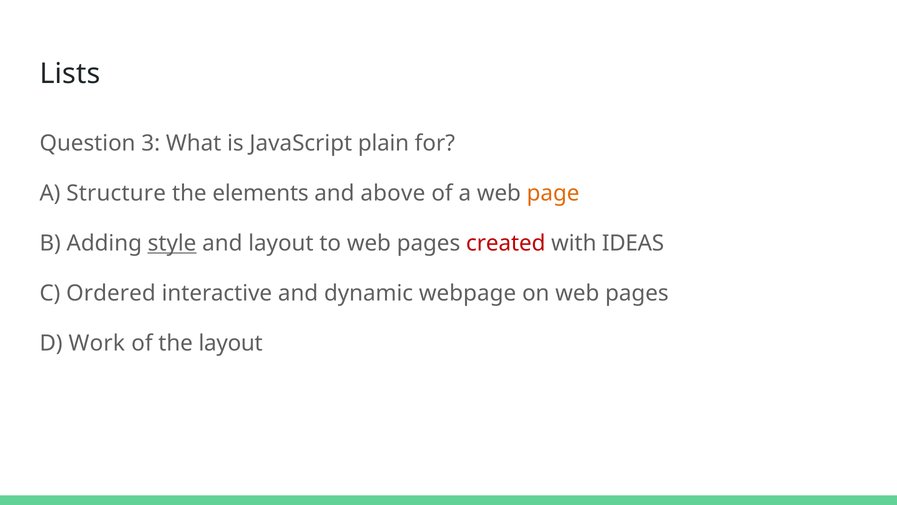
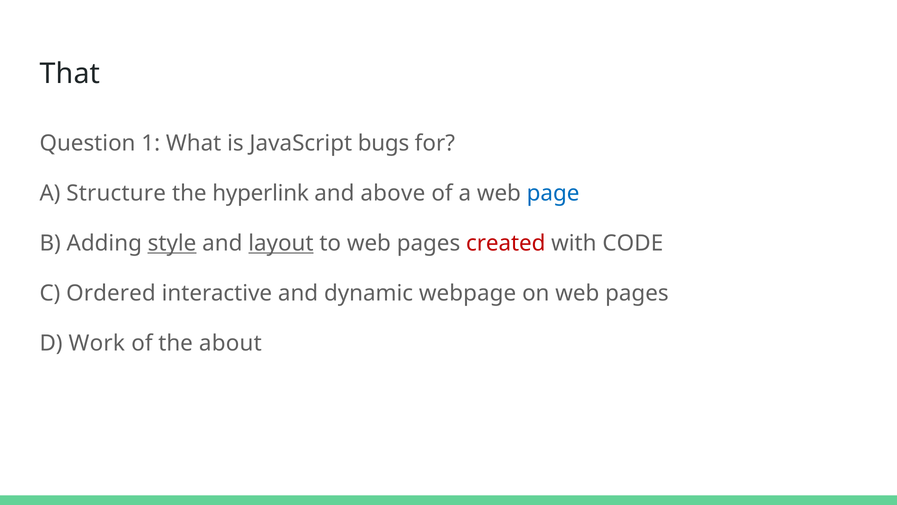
Lists: Lists -> That (70, 74)
3: 3 -> 1 (151, 143)
plain: plain -> bugs (384, 143)
elements: elements -> hyperlink (261, 193)
page colour: orange -> blue (553, 193)
layout underline: none -> present (281, 243)
IDEAS: IDEAS -> CODE (633, 243)
the layout: layout -> about (230, 343)
